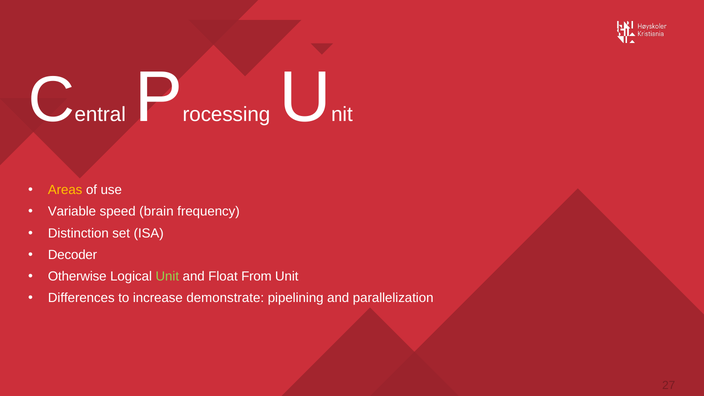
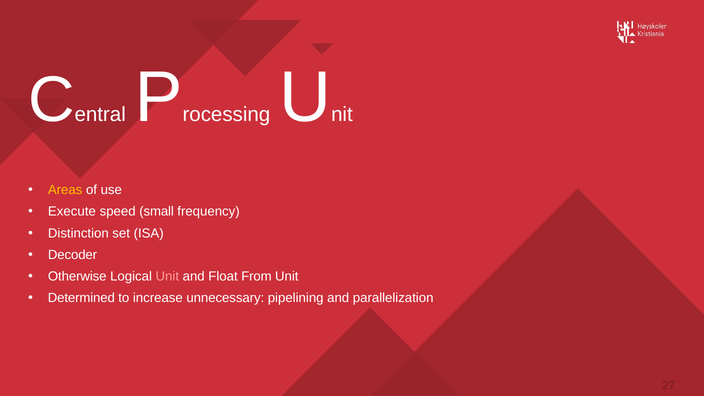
Variable: Variable -> Execute (72, 212)
brain: brain -> small (157, 212)
Unit colour: light green -> pink (167, 276)
Differences: Differences -> Determined (81, 298)
demonstrate: demonstrate -> unnecessary (225, 298)
